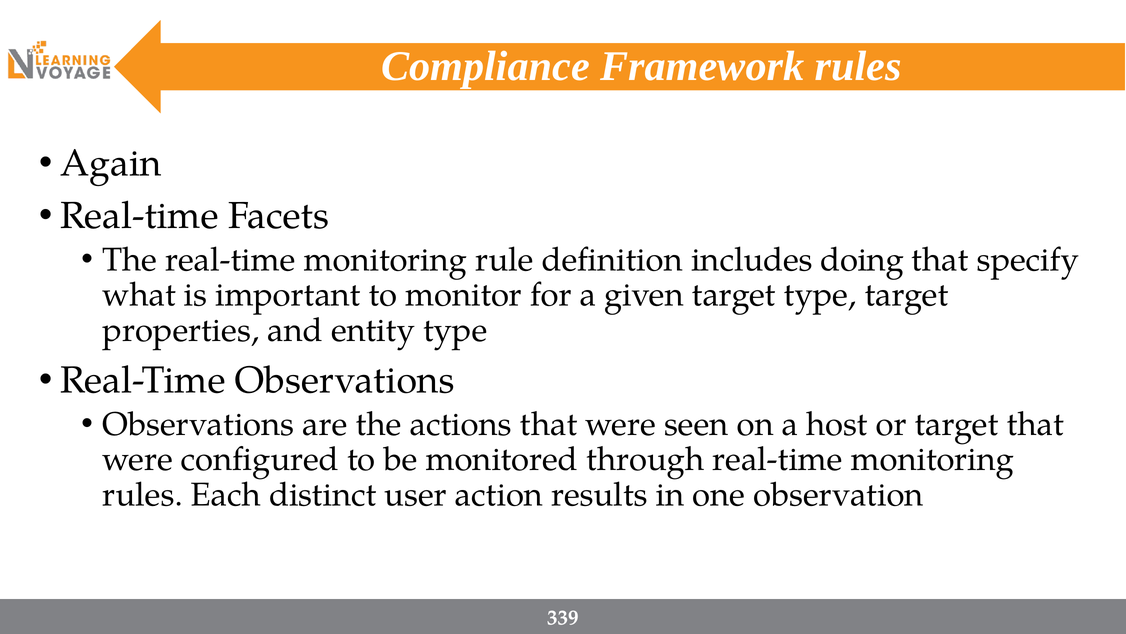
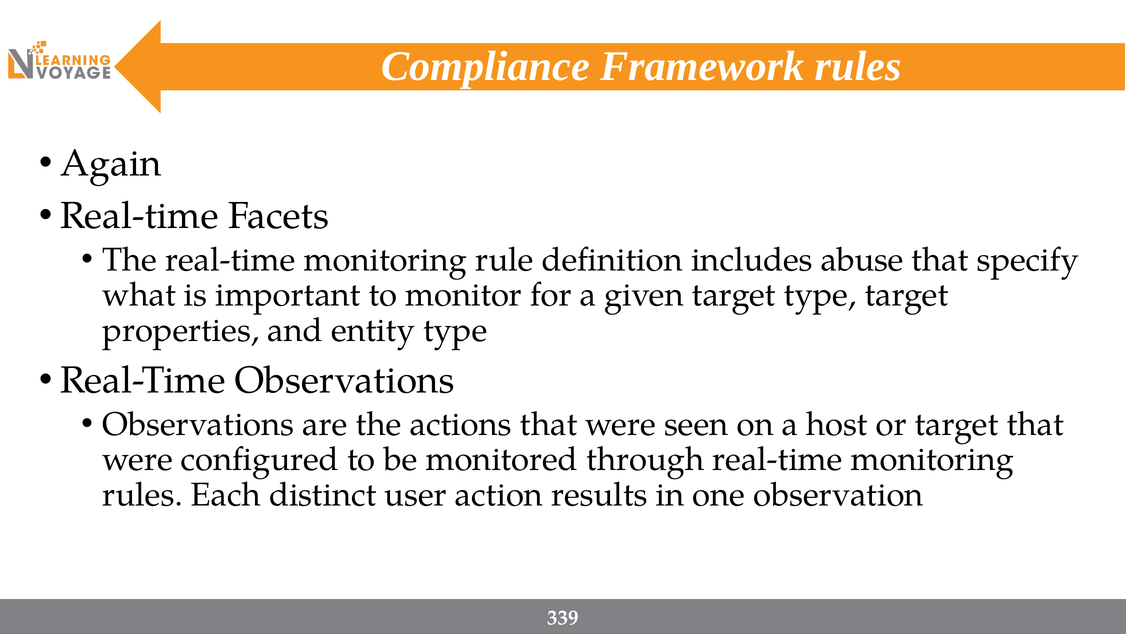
doing: doing -> abuse (862, 259)
